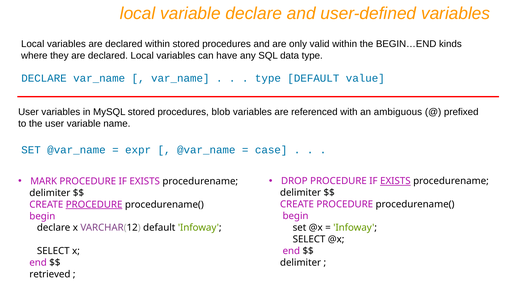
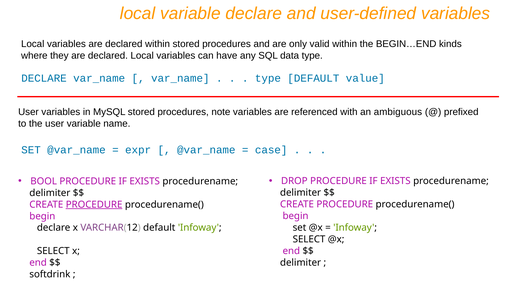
blob: blob -> note (221, 112)
EXISTS underline: present -> none (395, 181)
MARK: MARK -> BOOL (44, 181)
retrieved: retrieved -> softdrink (50, 275)
